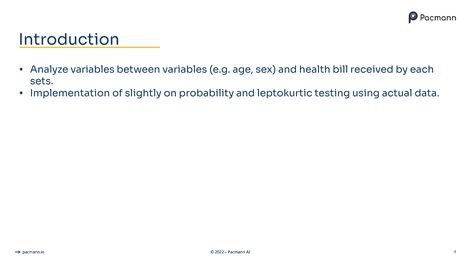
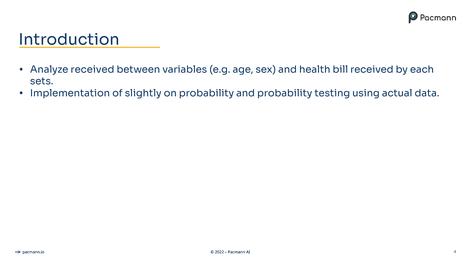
Analyze variables: variables -> received (92, 70)
and leptokurtic: leptokurtic -> probability (285, 93)
